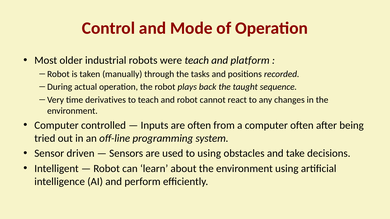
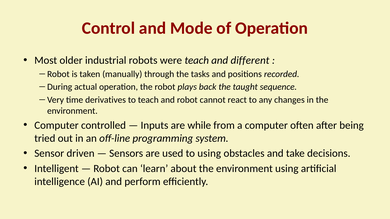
platform: platform -> different (250, 60)
are often: often -> while (199, 125)
